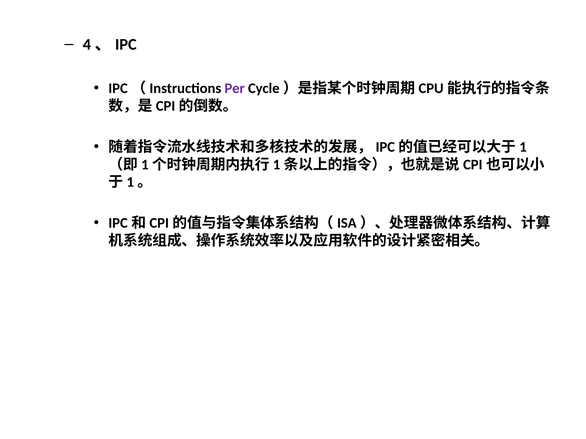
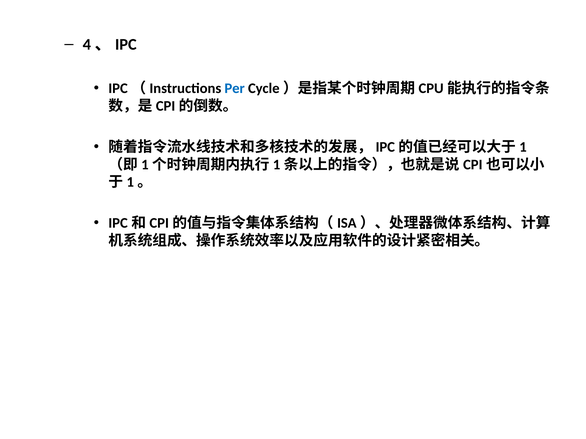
Per colour: purple -> blue (235, 89)
